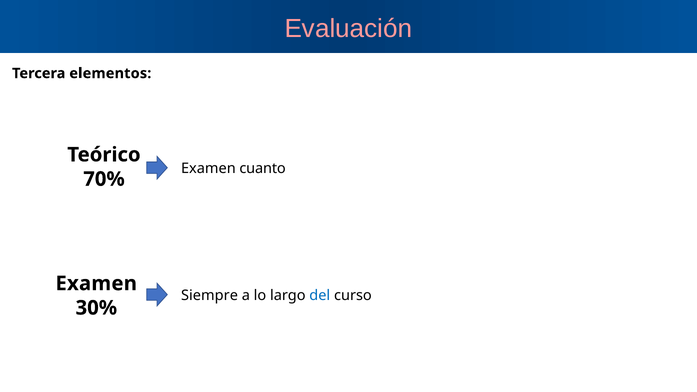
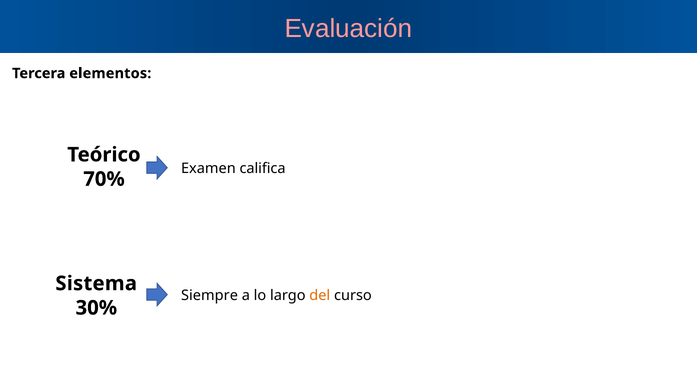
cuanto: cuanto -> califica (263, 169)
Examen: Examen -> Sistema (96, 284)
del colour: blue -> orange (320, 295)
